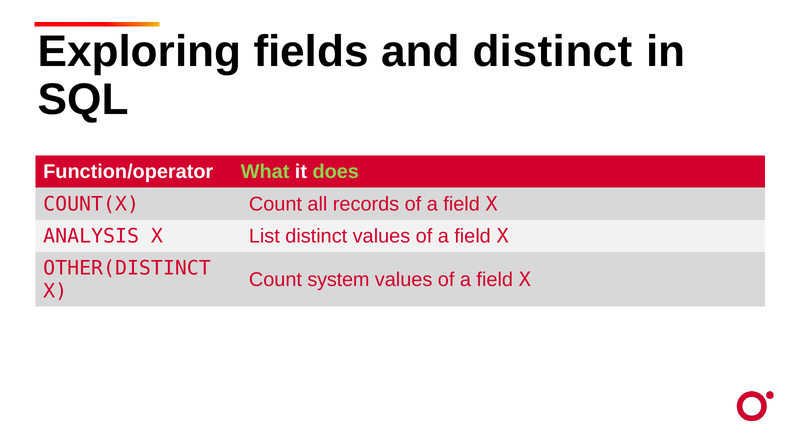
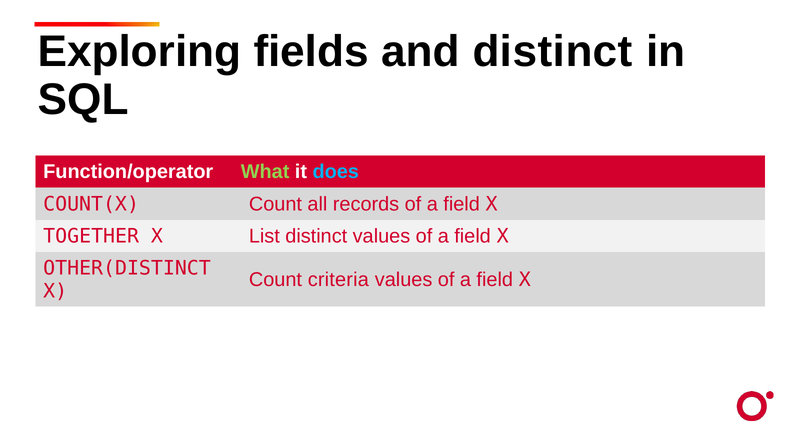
does colour: light green -> light blue (336, 172)
ANALYSIS: ANALYSIS -> TOGETHER (91, 236)
system: system -> criteria (338, 279)
